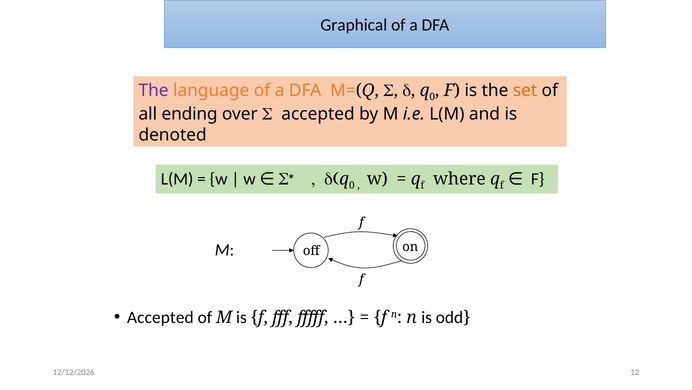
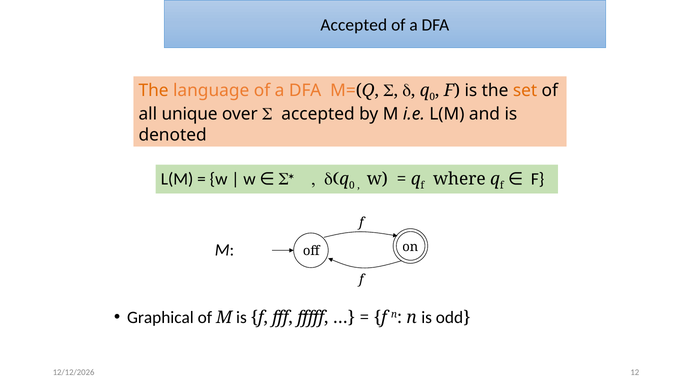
Graphical: Graphical -> Accepted (354, 25)
The colour: purple -> orange (154, 90)
ending: ending -> unique (190, 114)
Accepted: Accepted -> Graphical (160, 317)
